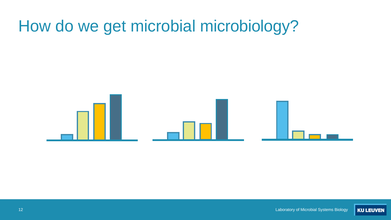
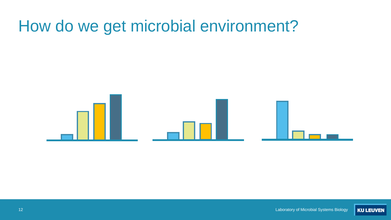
microbiology: microbiology -> environment (249, 26)
